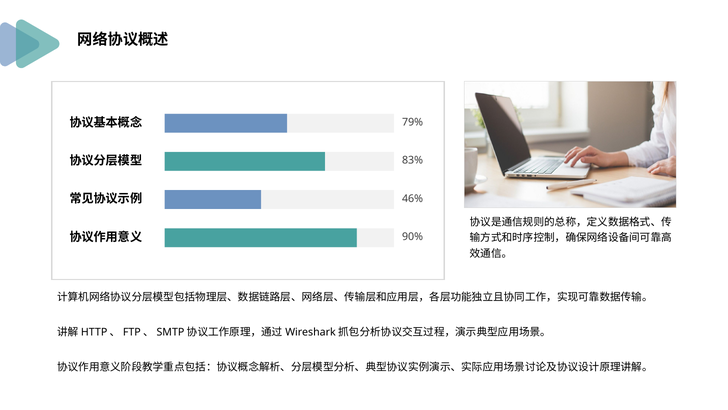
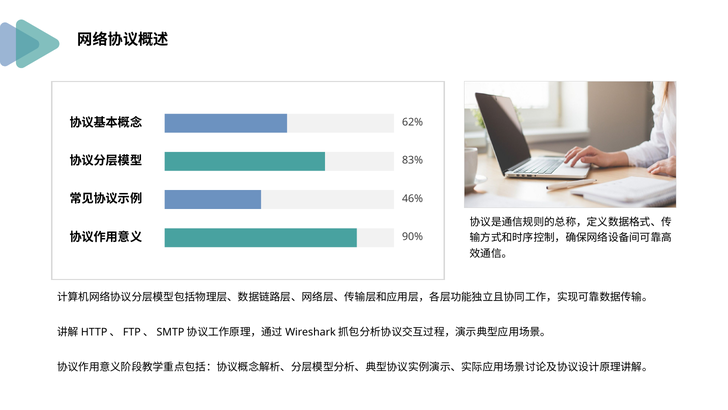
79%: 79% -> 62% (413, 122)
